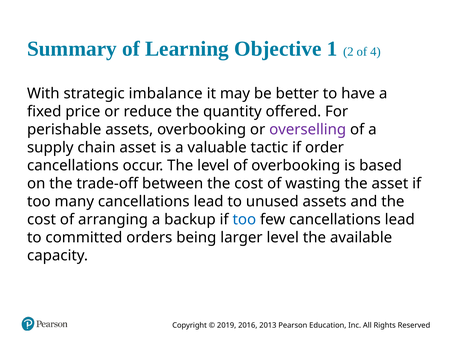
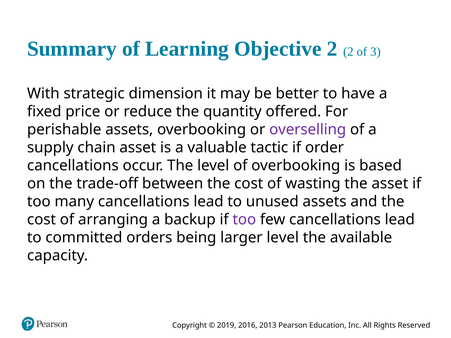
Objective 1: 1 -> 2 (332, 49)
4: 4 -> 3 (375, 52)
imbalance: imbalance -> dimension (166, 94)
too colour: blue -> purple (244, 220)
